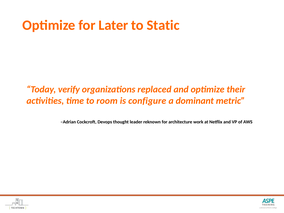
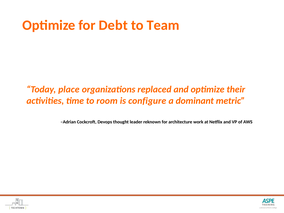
Later: Later -> Debt (113, 25)
Static: Static -> Team (163, 25)
verify: verify -> place (69, 89)
